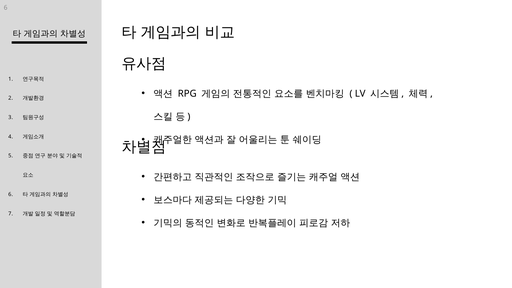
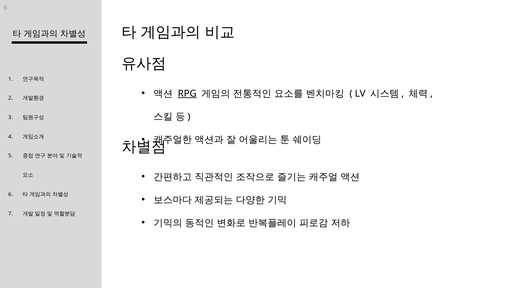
RPG underline: none -> present (187, 94)
